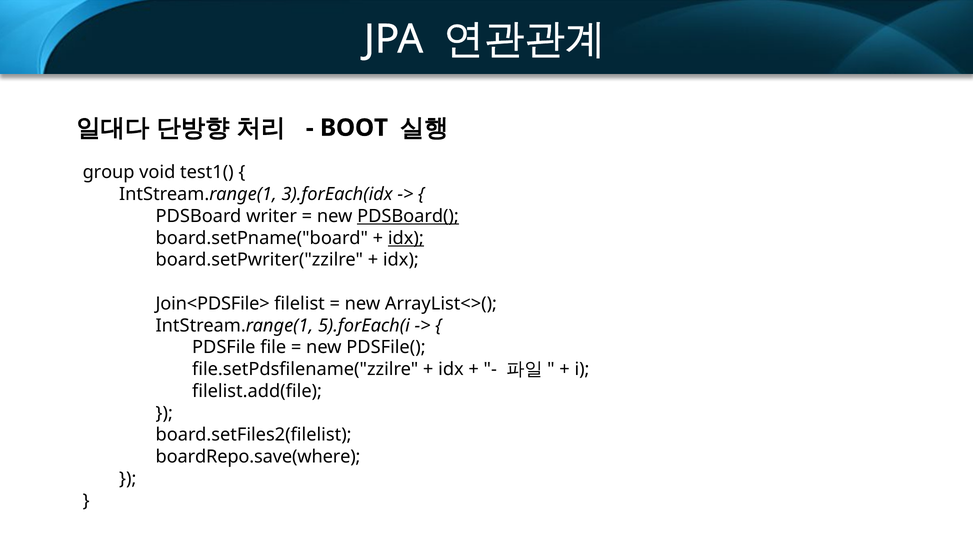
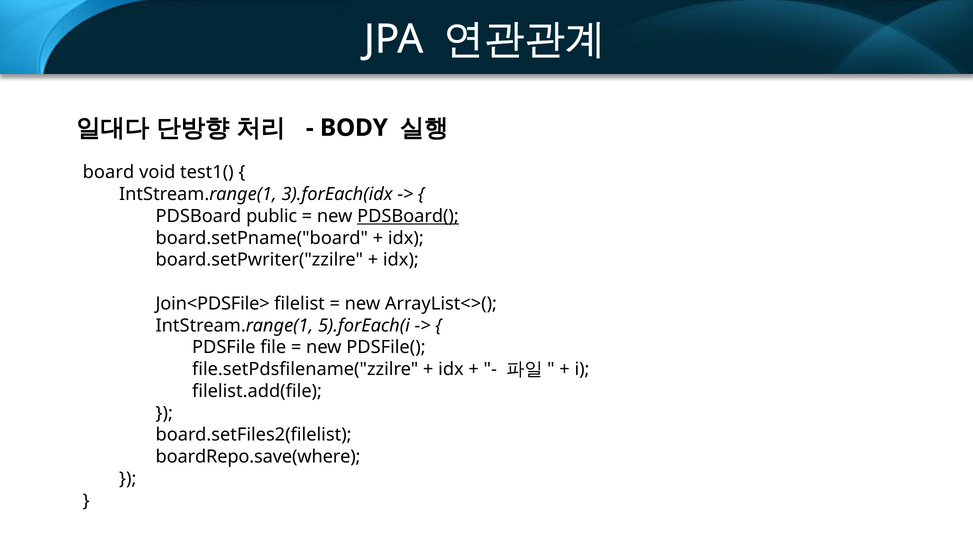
BOOT: BOOT -> BODY (354, 128)
group: group -> board (108, 172)
writer: writer -> public (272, 216)
idx underline: present -> none (406, 238)
